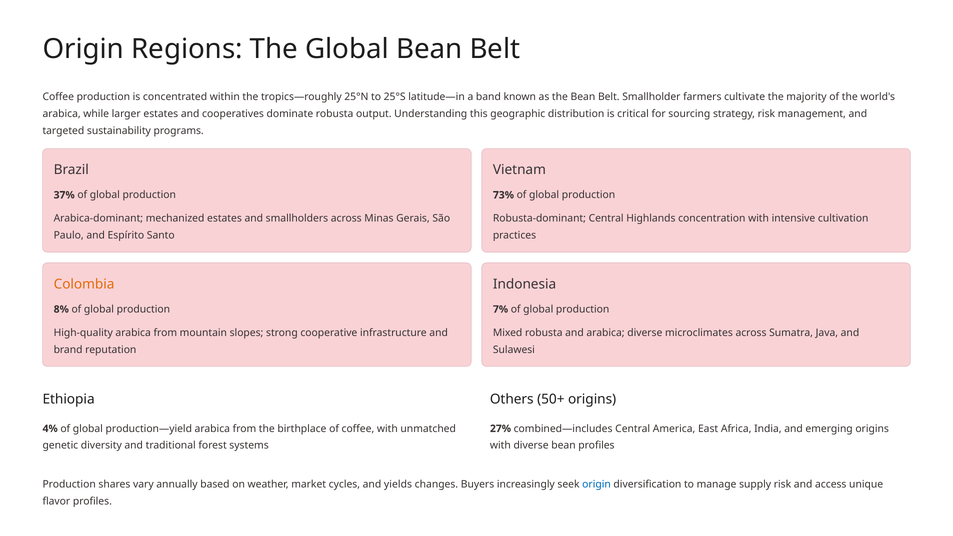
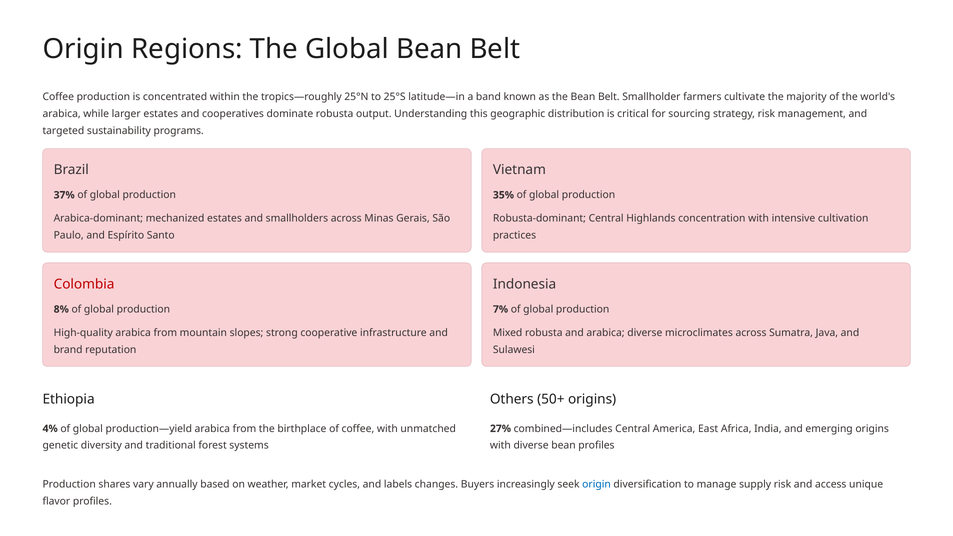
73%: 73% -> 35% (503, 195)
Colombia colour: orange -> red (84, 284)
yields: yields -> labels (398, 484)
